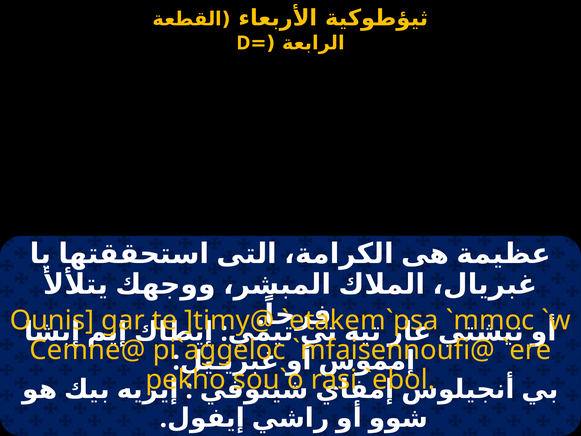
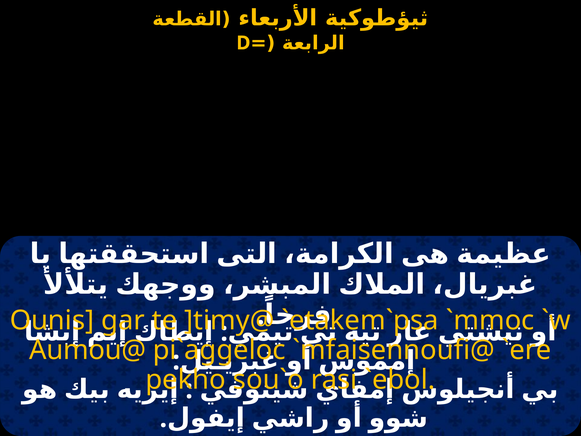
Cemne@: Cemne@ -> Aumou@ (88, 350)
